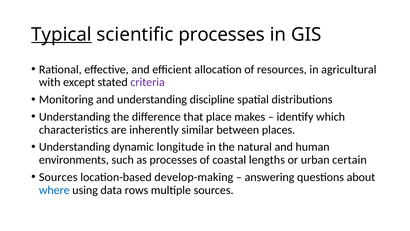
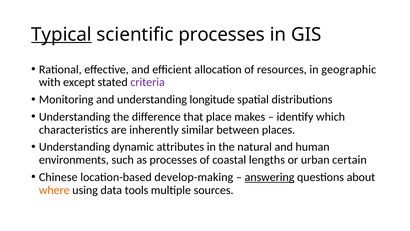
agricultural: agricultural -> geographic (349, 69)
discipline: discipline -> longitude (212, 99)
longitude: longitude -> attributes (180, 147)
Sources: Sources -> Chinese (58, 177)
answering underline: none -> present (270, 177)
where colour: blue -> orange (54, 190)
rows: rows -> tools (136, 190)
